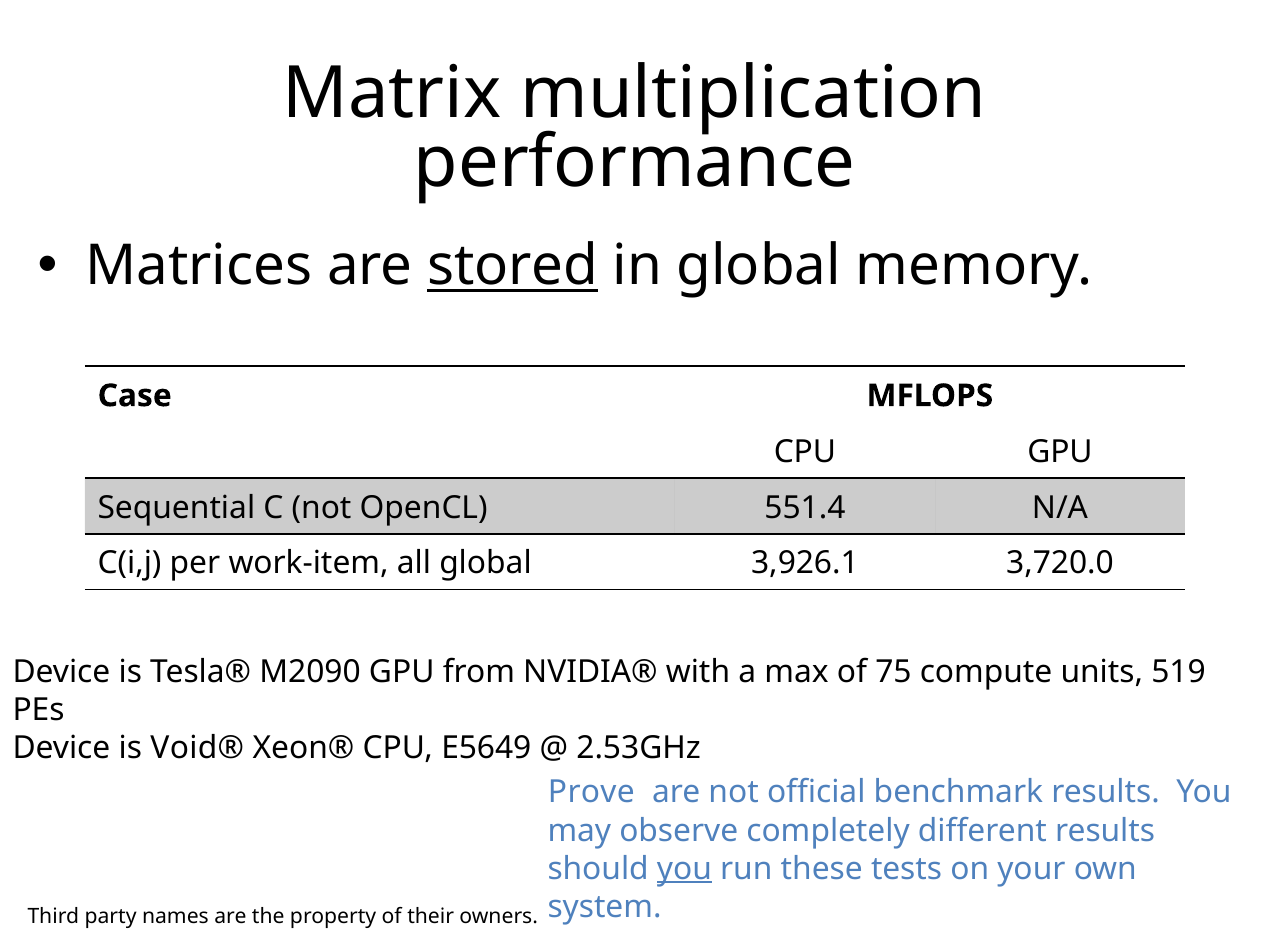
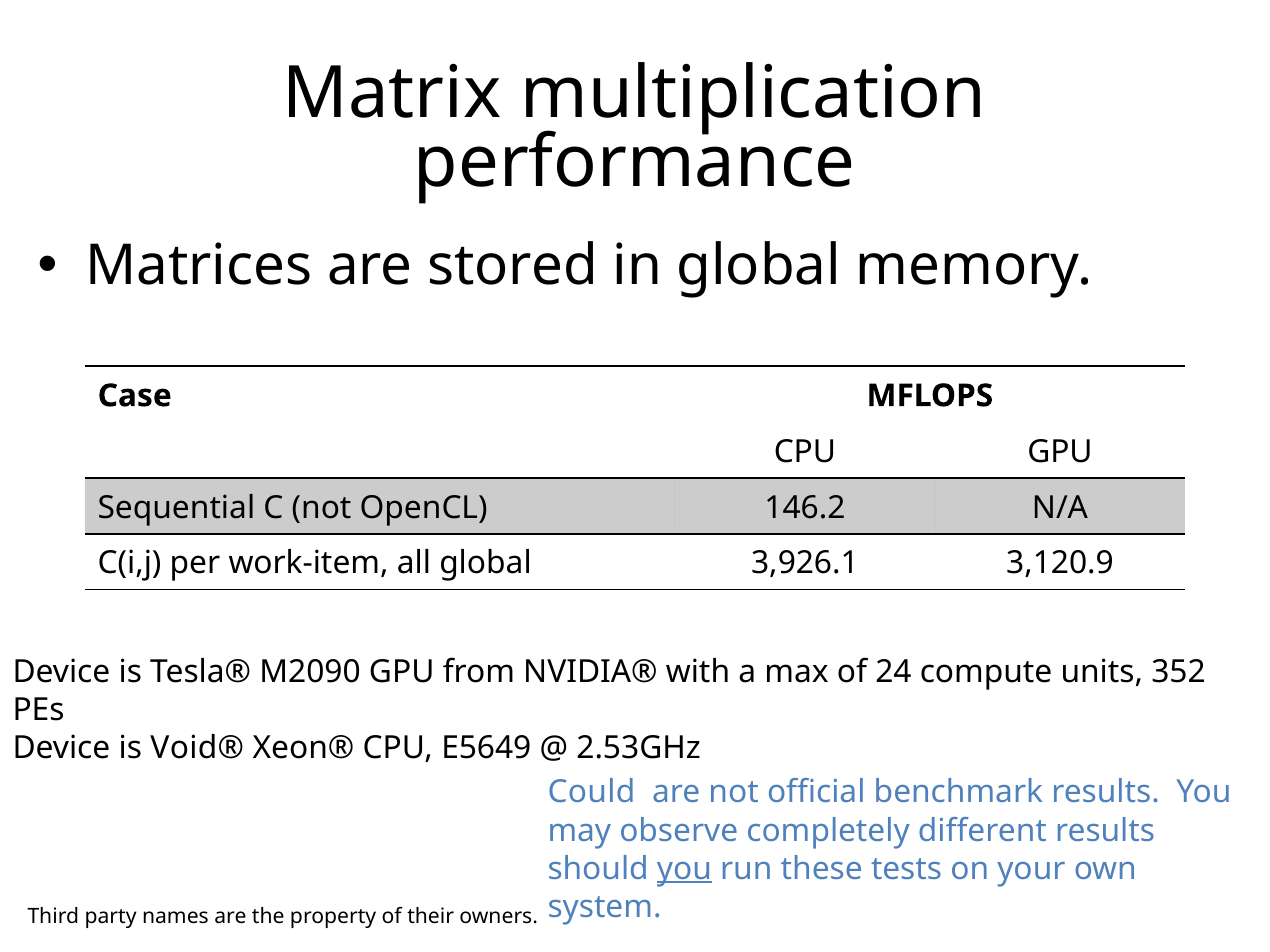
stored underline: present -> none (513, 266)
551.4: 551.4 -> 146.2 (805, 508)
3,720.0: 3,720.0 -> 3,120.9 (1060, 564)
75: 75 -> 24 (893, 673)
519: 519 -> 352 (1179, 673)
Prove: Prove -> Could (591, 793)
